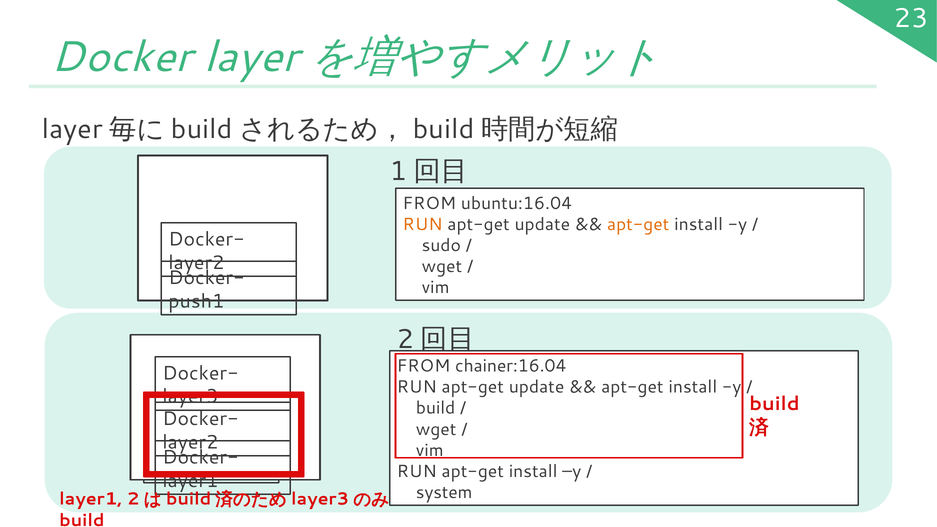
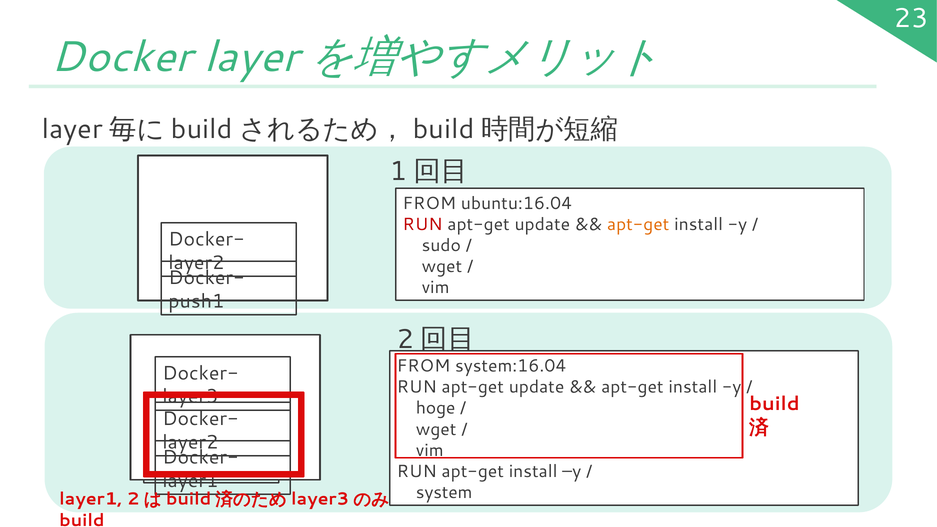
RUN colour: orange -> red (423, 224)
chainer:16.04: chainer:16.04 -> system:16.04 (511, 366)
build: build -> hoge (436, 408)
